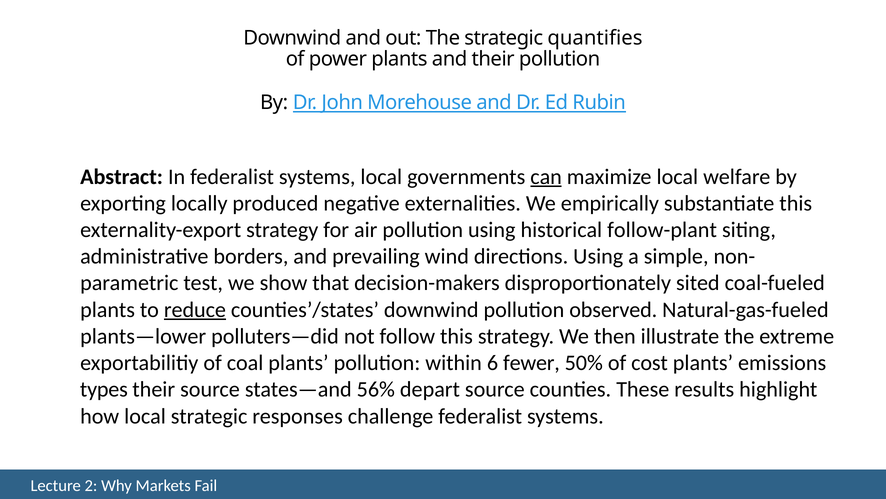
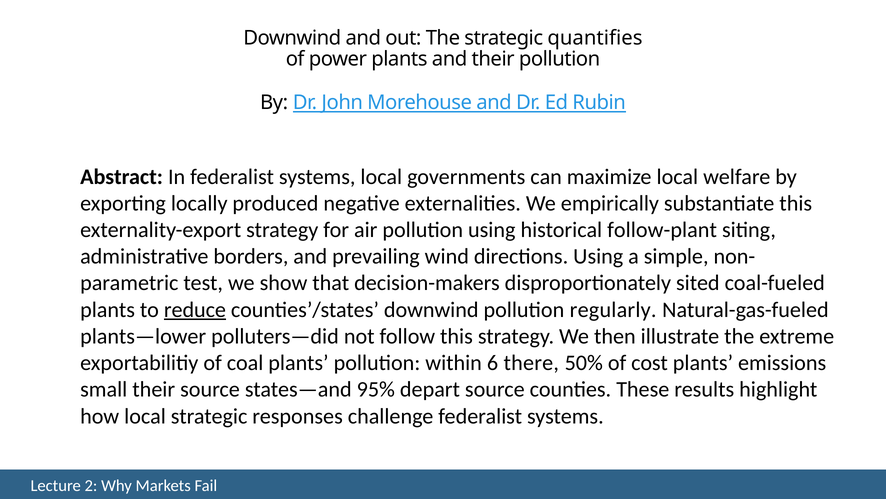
can underline: present -> none (546, 176)
observed: observed -> regularly (613, 309)
fewer: fewer -> there (531, 363)
types: types -> small (104, 389)
56%: 56% -> 95% (376, 389)
